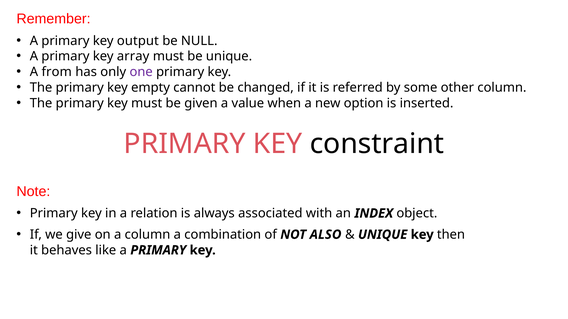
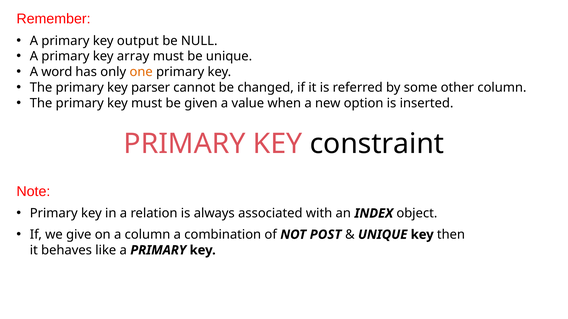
from: from -> word (57, 72)
one colour: purple -> orange (141, 72)
empty: empty -> parser (151, 88)
ALSO: ALSO -> POST (326, 235)
